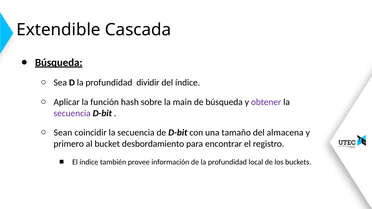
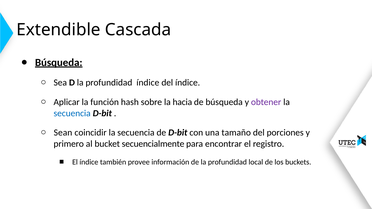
profundidad dividir: dividir -> índice (148, 83)
main: main -> hacia (182, 102)
secuencia colour: purple -> blue (72, 113)
almacena: almacena -> porciones (285, 133)
desbordamiento: desbordamiento -> secuencialmente (153, 144)
